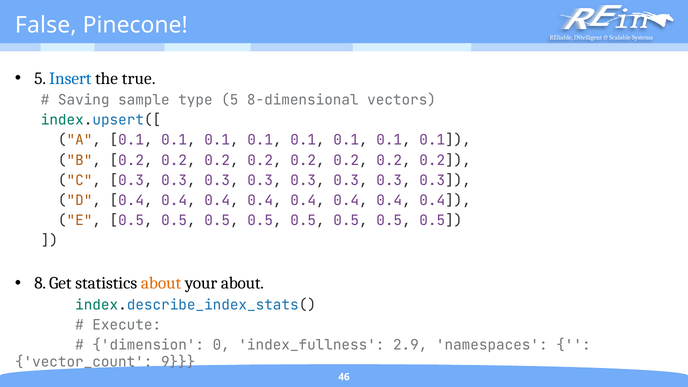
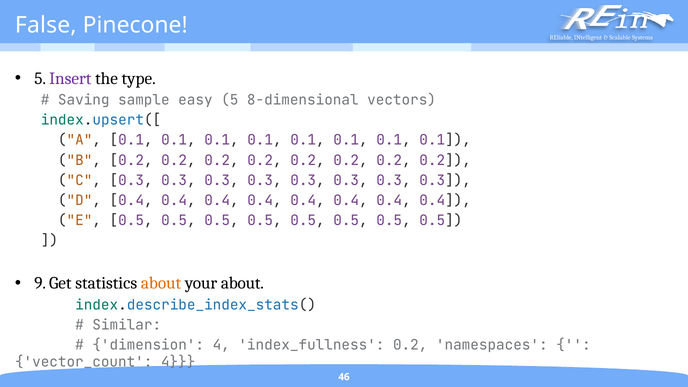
Insert colour: blue -> purple (70, 79)
true: true -> type (139, 79)
type: type -> easy (195, 100)
8: 8 -> 9 (40, 283)
Execute: Execute -> Similar (127, 325)
dimension 0: 0 -> 4 (221, 345)
index_fullness 2.9: 2.9 -> 0.2 (410, 345)
vector_count 9: 9 -> 4 (178, 362)
